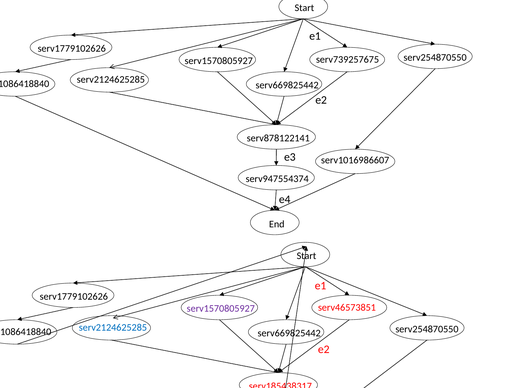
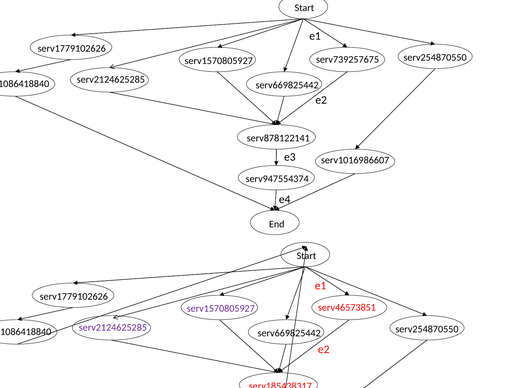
serv2124625285 colour: blue -> purple (113, 327)
